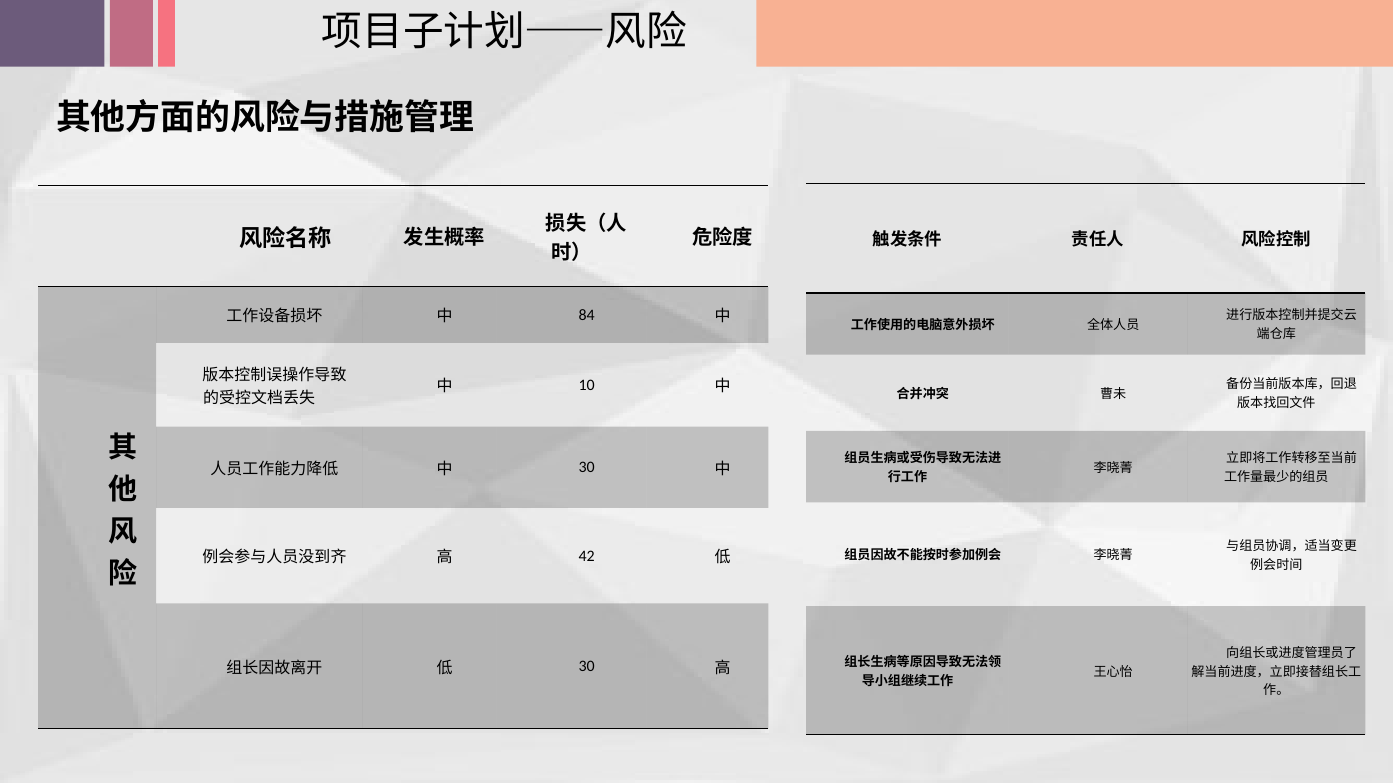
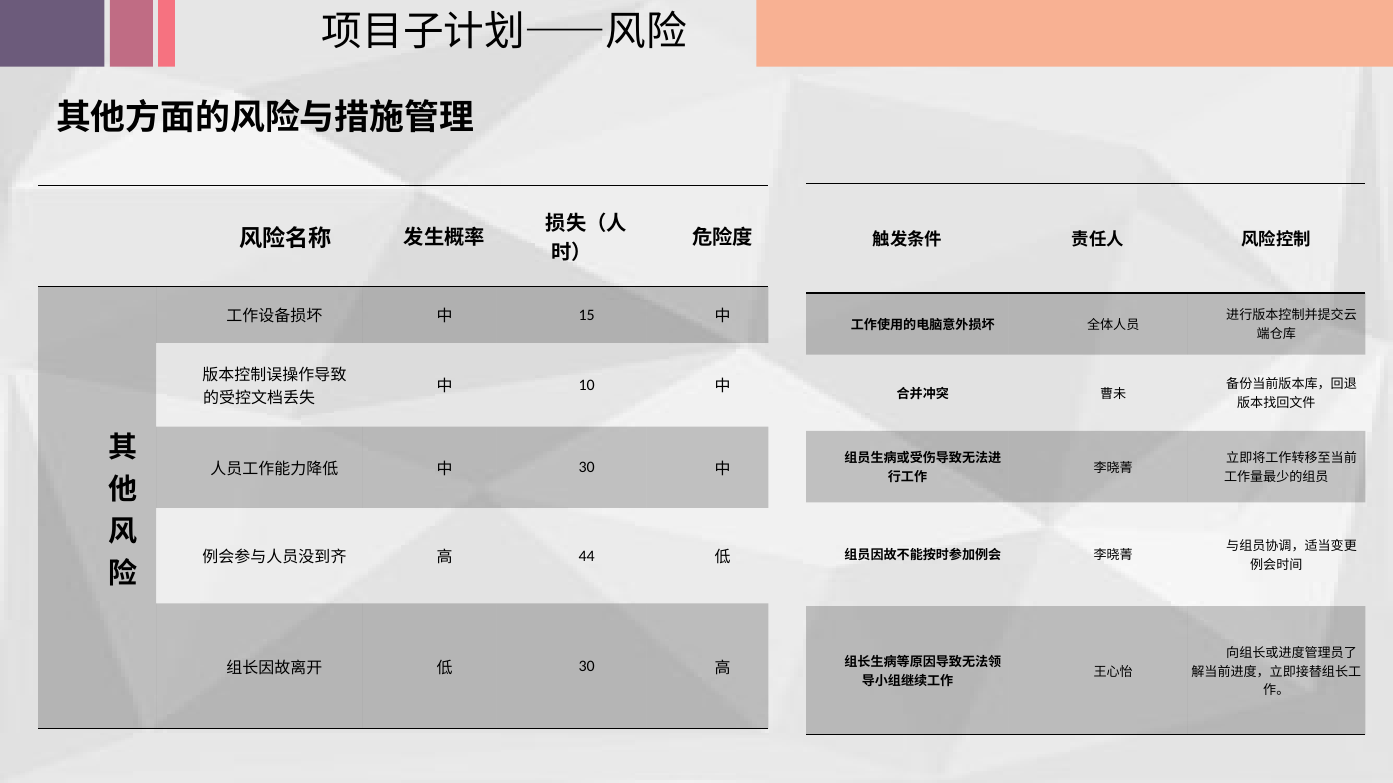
84: 84 -> 15 (587, 315)
42: 42 -> 44 (587, 556)
